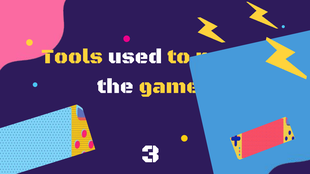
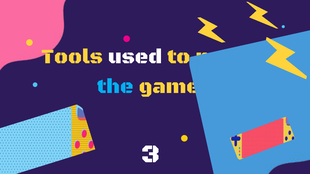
the colour: white -> light blue (115, 87)
